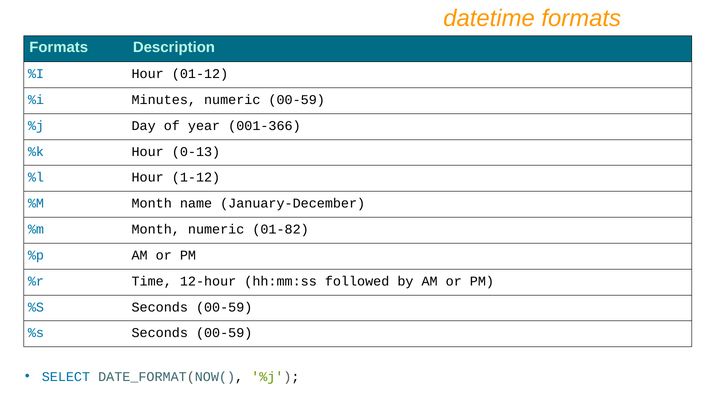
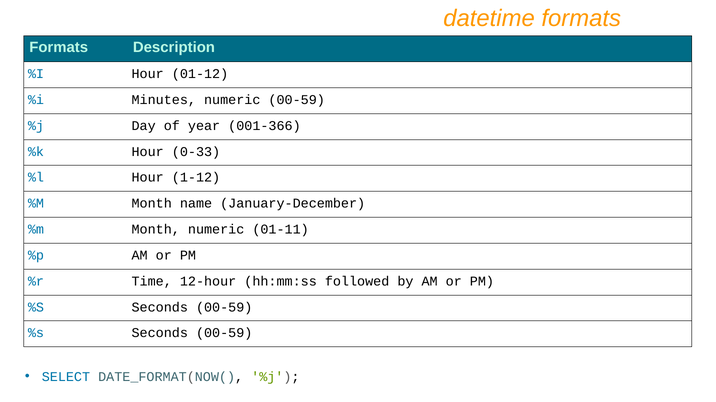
0-13: 0-13 -> 0-33 (196, 152)
01-82: 01-82 -> 01-11 (281, 230)
